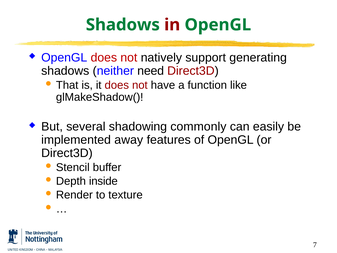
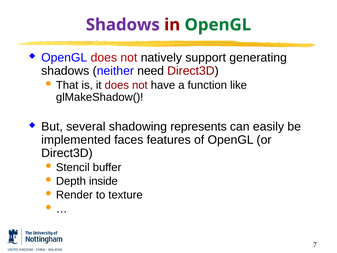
Shadows colour: green -> purple (123, 25)
commonly: commonly -> represents (199, 127)
away: away -> faces (129, 140)
